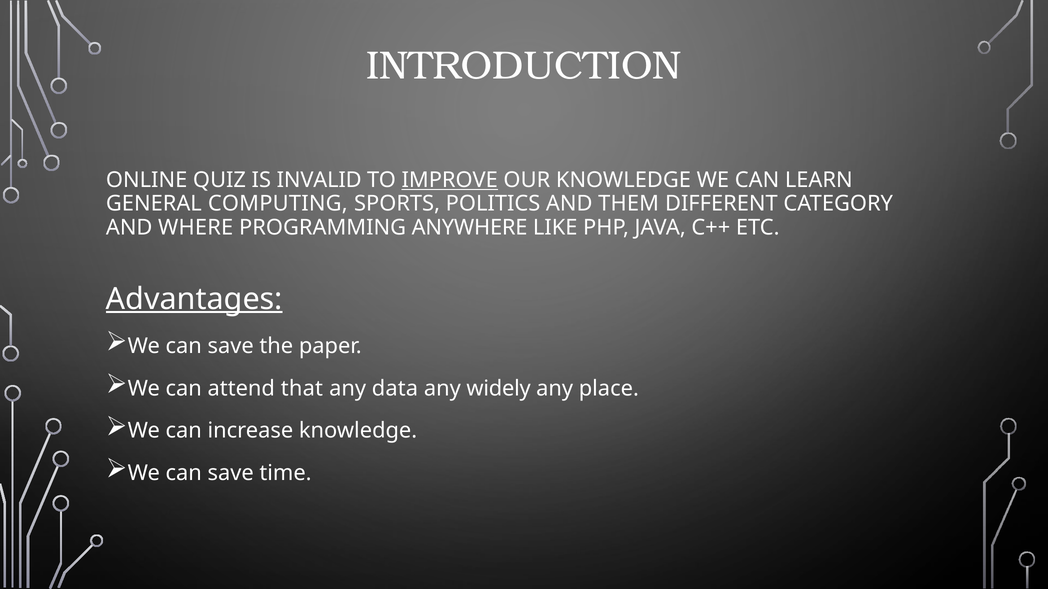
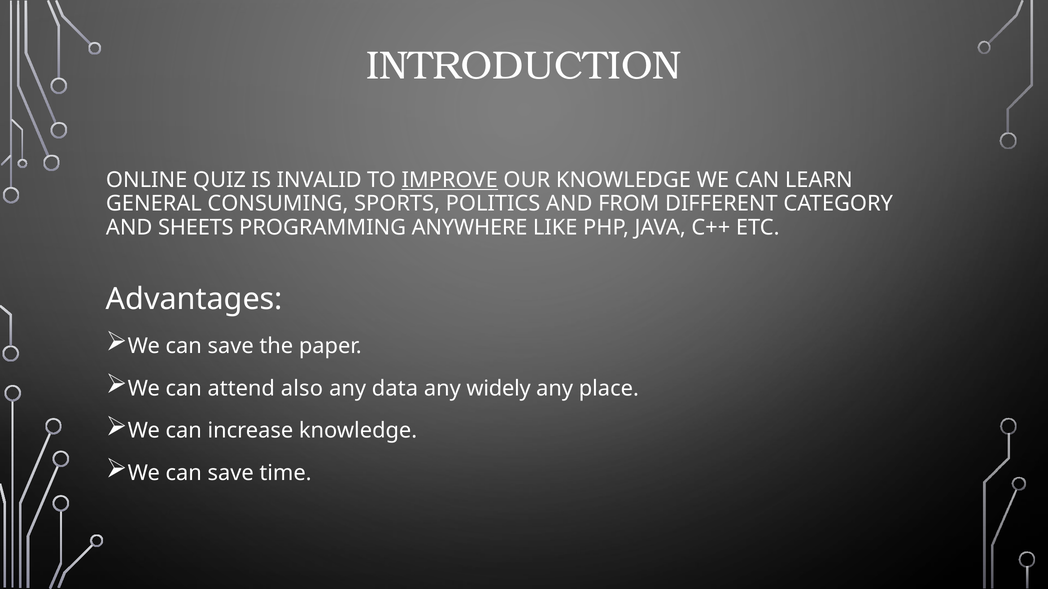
COMPUTING: COMPUTING -> CONSUMING (278, 204)
THEM: THEM -> FROM (629, 204)
WHERE: WHERE -> SHEETS (196, 228)
Advantages underline: present -> none (194, 299)
that: that -> also (302, 389)
